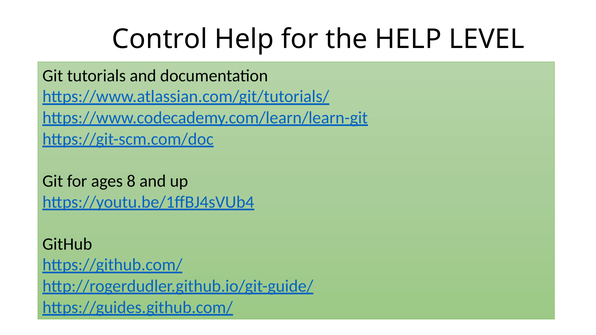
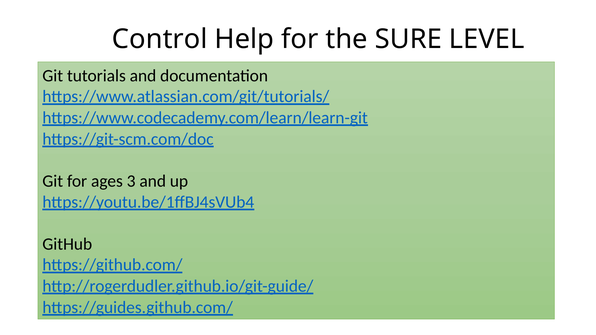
the HELP: HELP -> SURE (408, 39)
8: 8 -> 3 (131, 181)
